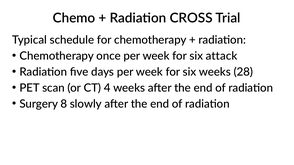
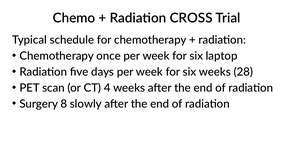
attack: attack -> laptop (222, 56)
